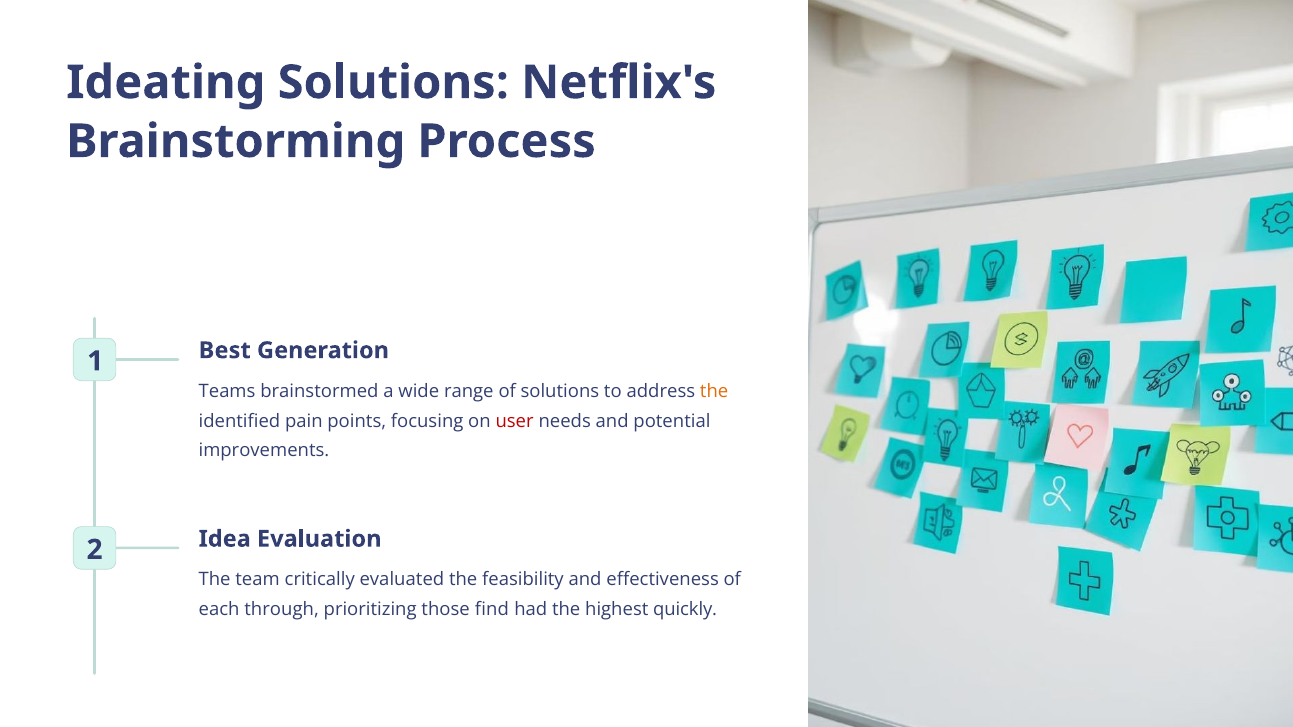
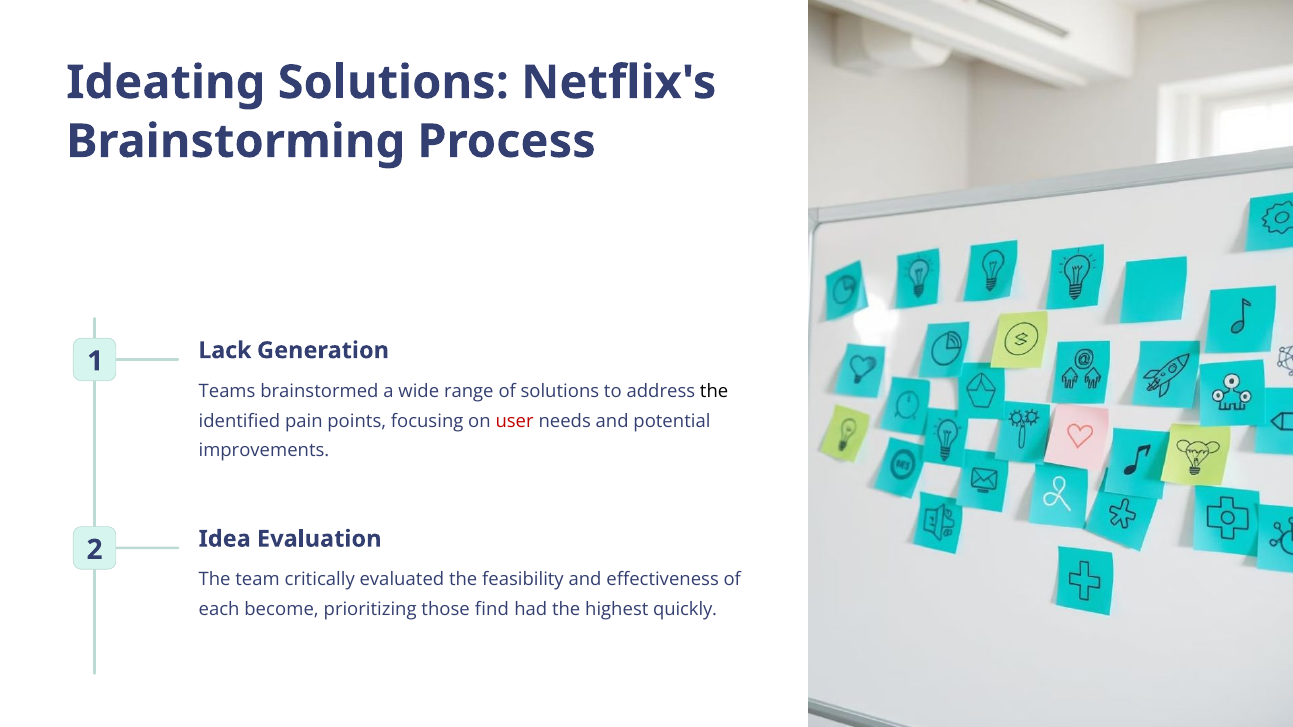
Best: Best -> Lack (225, 351)
the colour: orange -> black (714, 391)
through: through -> become (282, 610)
